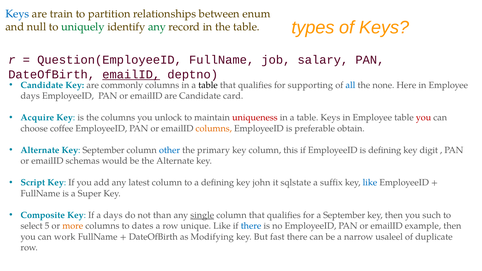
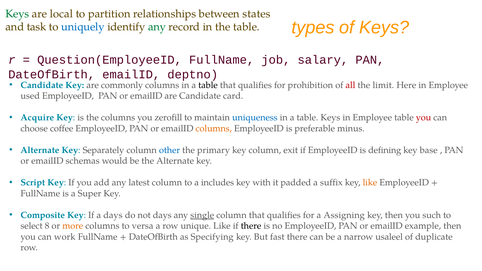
Keys colour: blue -> green (17, 14)
train: train -> local (61, 14)
enum: enum -> states (257, 14)
null: null -> task (37, 27)
uniquely colour: green -> blue (83, 27)
emailID underline: present -> none (131, 74)
supporting: supporting -> prohibition (310, 85)
all colour: blue -> red (350, 85)
none: none -> limit (383, 85)
days: days -> used (30, 96)
unlock: unlock -> zerofill (168, 118)
uniqueness colour: red -> blue (255, 118)
obtain: obtain -> minus (351, 128)
Key September: September -> Separately (103, 150)
this: this -> exit (291, 150)
digit: digit -> base (429, 150)
a defining: defining -> includes (218, 183)
john: john -> with (262, 183)
sqlstate: sqlstate -> padded (296, 183)
like colour: blue -> orange (370, 183)
not than: than -> days (162, 215)
a September: September -> Assigning (344, 215)
5: 5 -> 8 (47, 226)
dates: dates -> versa (143, 226)
there colour: blue -> black (251, 226)
Modifying: Modifying -> Specifying (212, 237)
